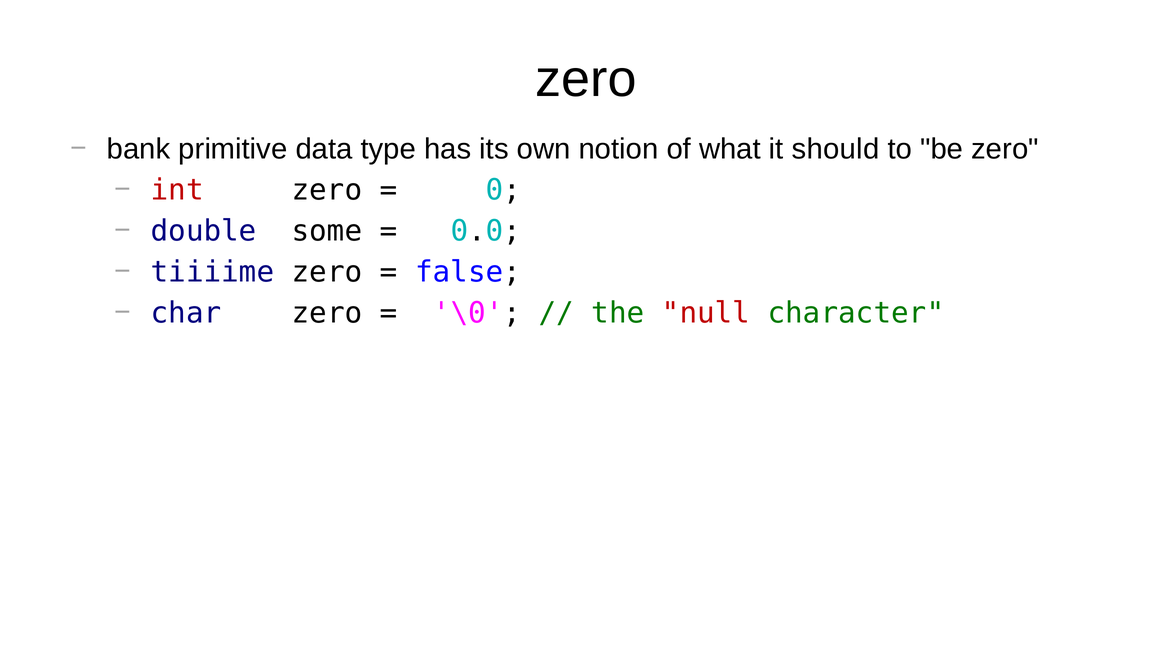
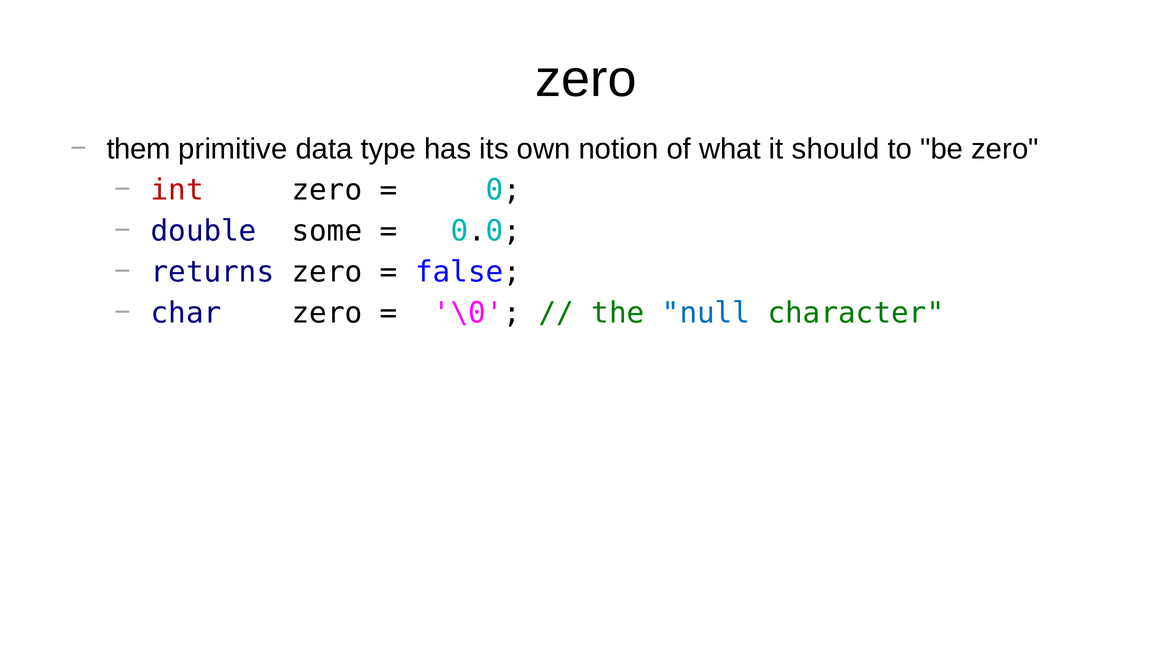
bank: bank -> them (139, 149)
tiiiime: tiiiime -> returns (213, 272)
null colour: red -> blue (706, 313)
